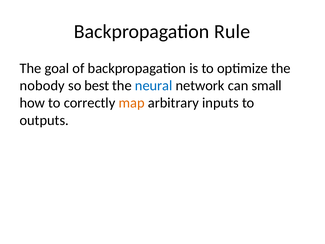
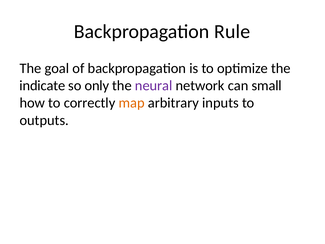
nobody: nobody -> indicate (42, 86)
best: best -> only (97, 86)
neural colour: blue -> purple (154, 86)
